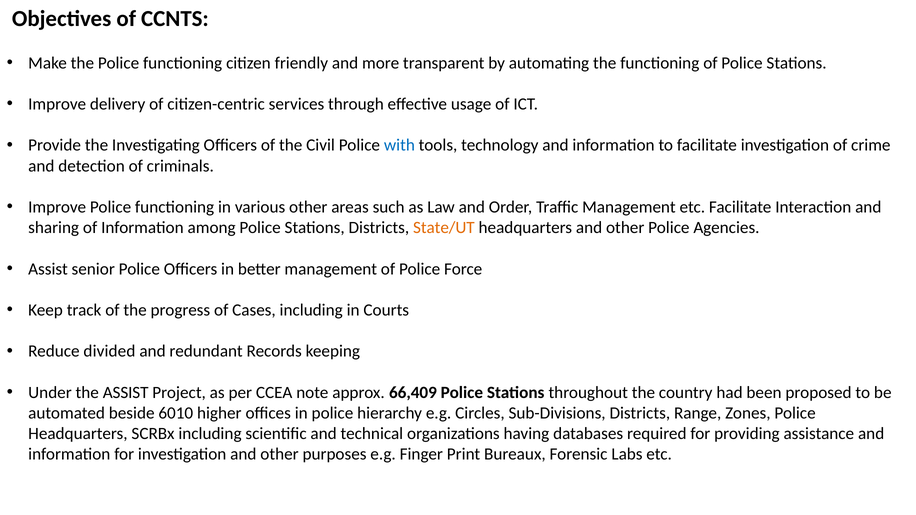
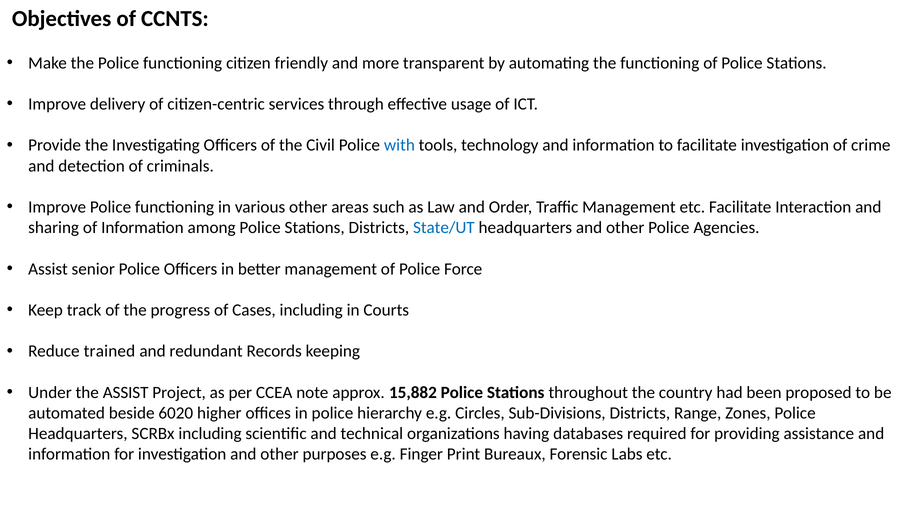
State/UT colour: orange -> blue (444, 228)
divided: divided -> trained (109, 351)
66,409: 66,409 -> 15,882 (413, 393)
6010: 6010 -> 6020 (176, 413)
